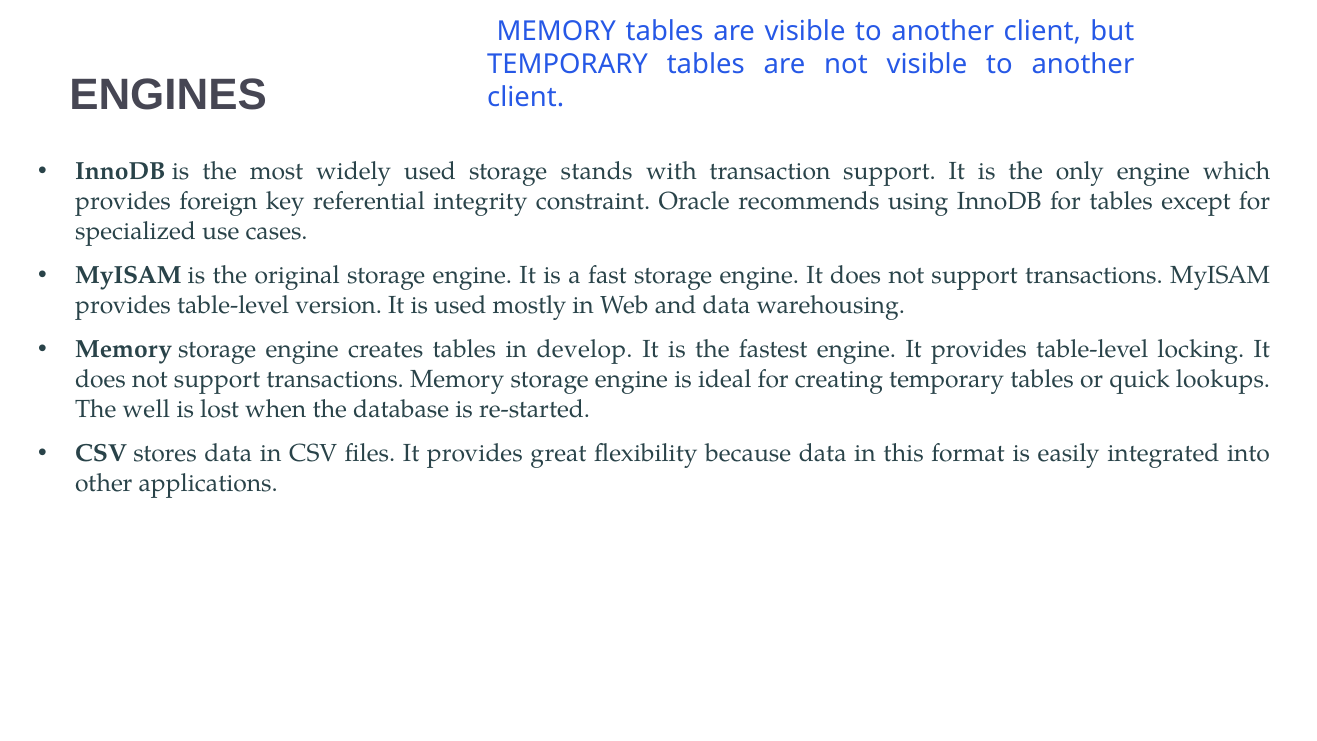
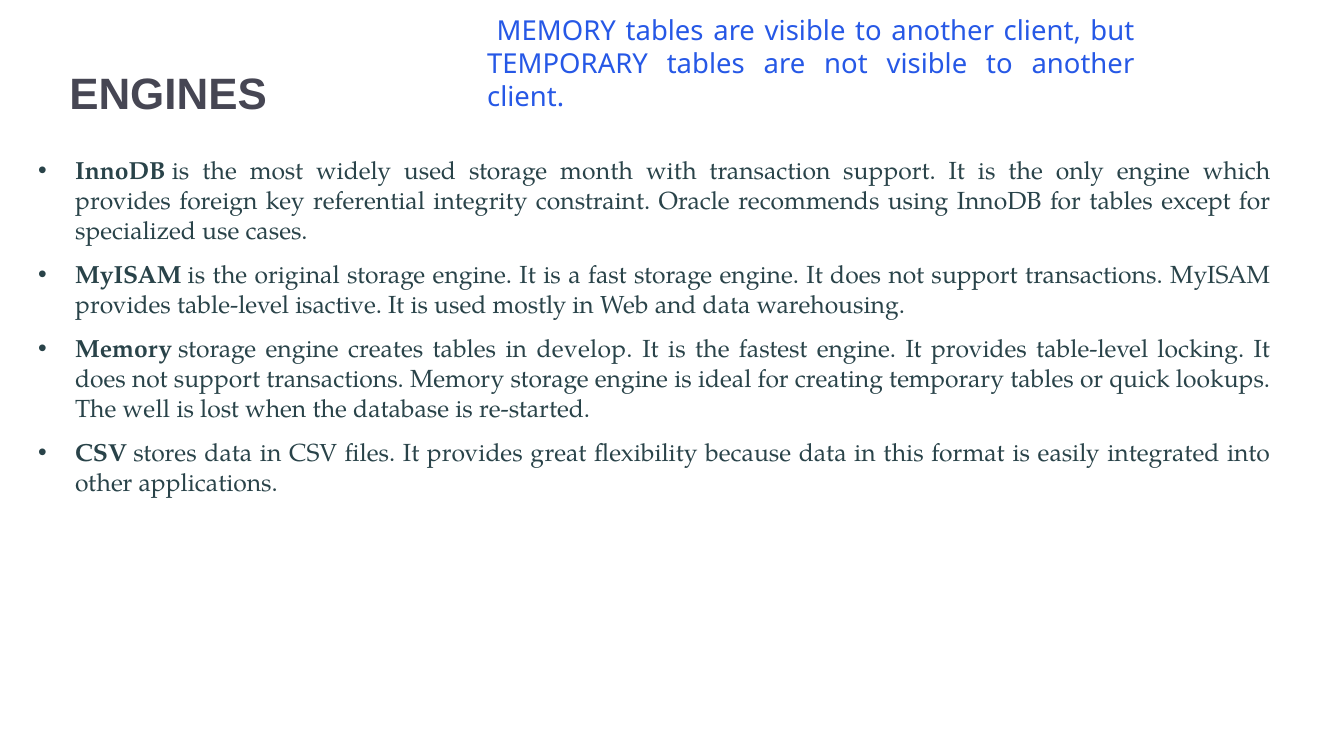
stands: stands -> month (597, 172)
version: version -> isactive (339, 305)
